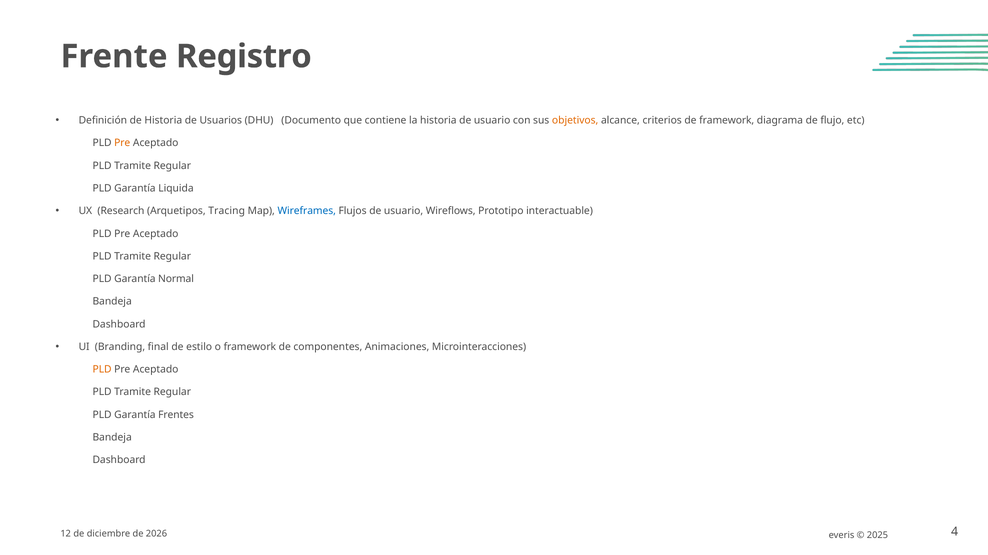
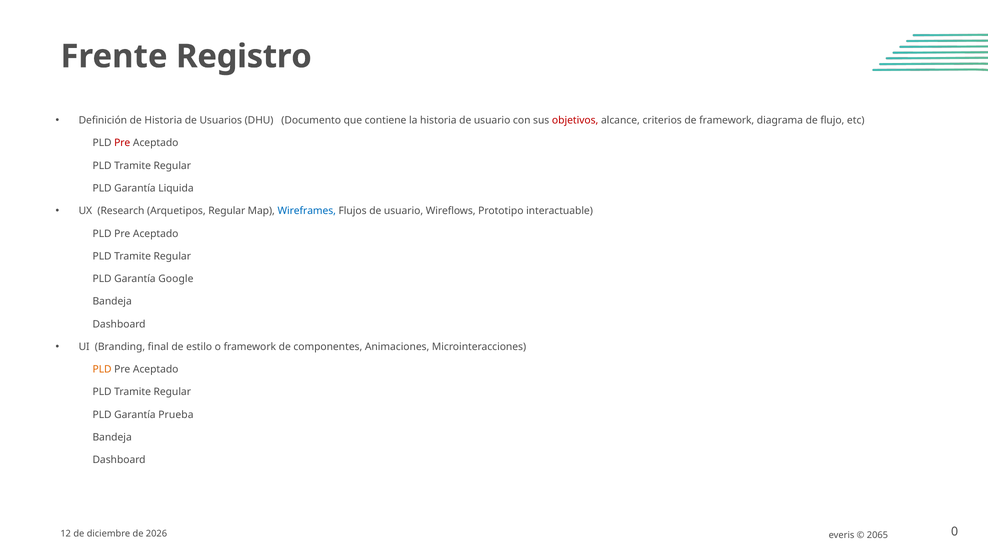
objetivos colour: orange -> red (575, 121)
Pre colour: orange -> red (122, 143)
Arquetipos Tracing: Tracing -> Regular (227, 211)
Normal: Normal -> Google (176, 279)
Frentes: Frentes -> Prueba (176, 415)
4: 4 -> 0 (955, 532)
2025: 2025 -> 2065 (877, 536)
